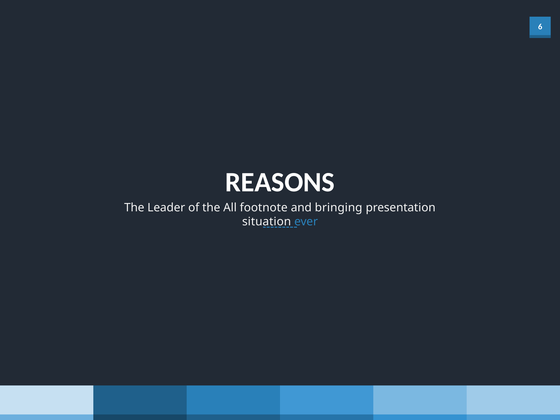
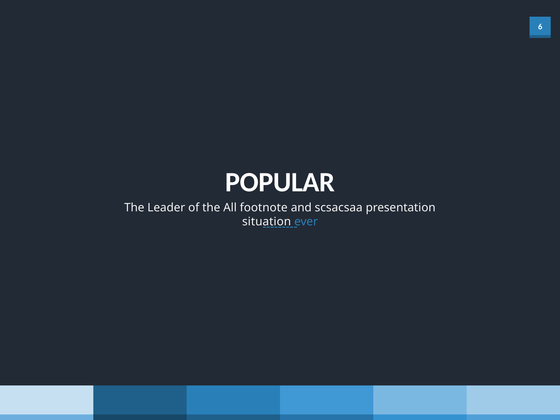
REASONS: REASONS -> POPULAR (280, 182)
bringing: bringing -> scsacsaa (339, 208)
